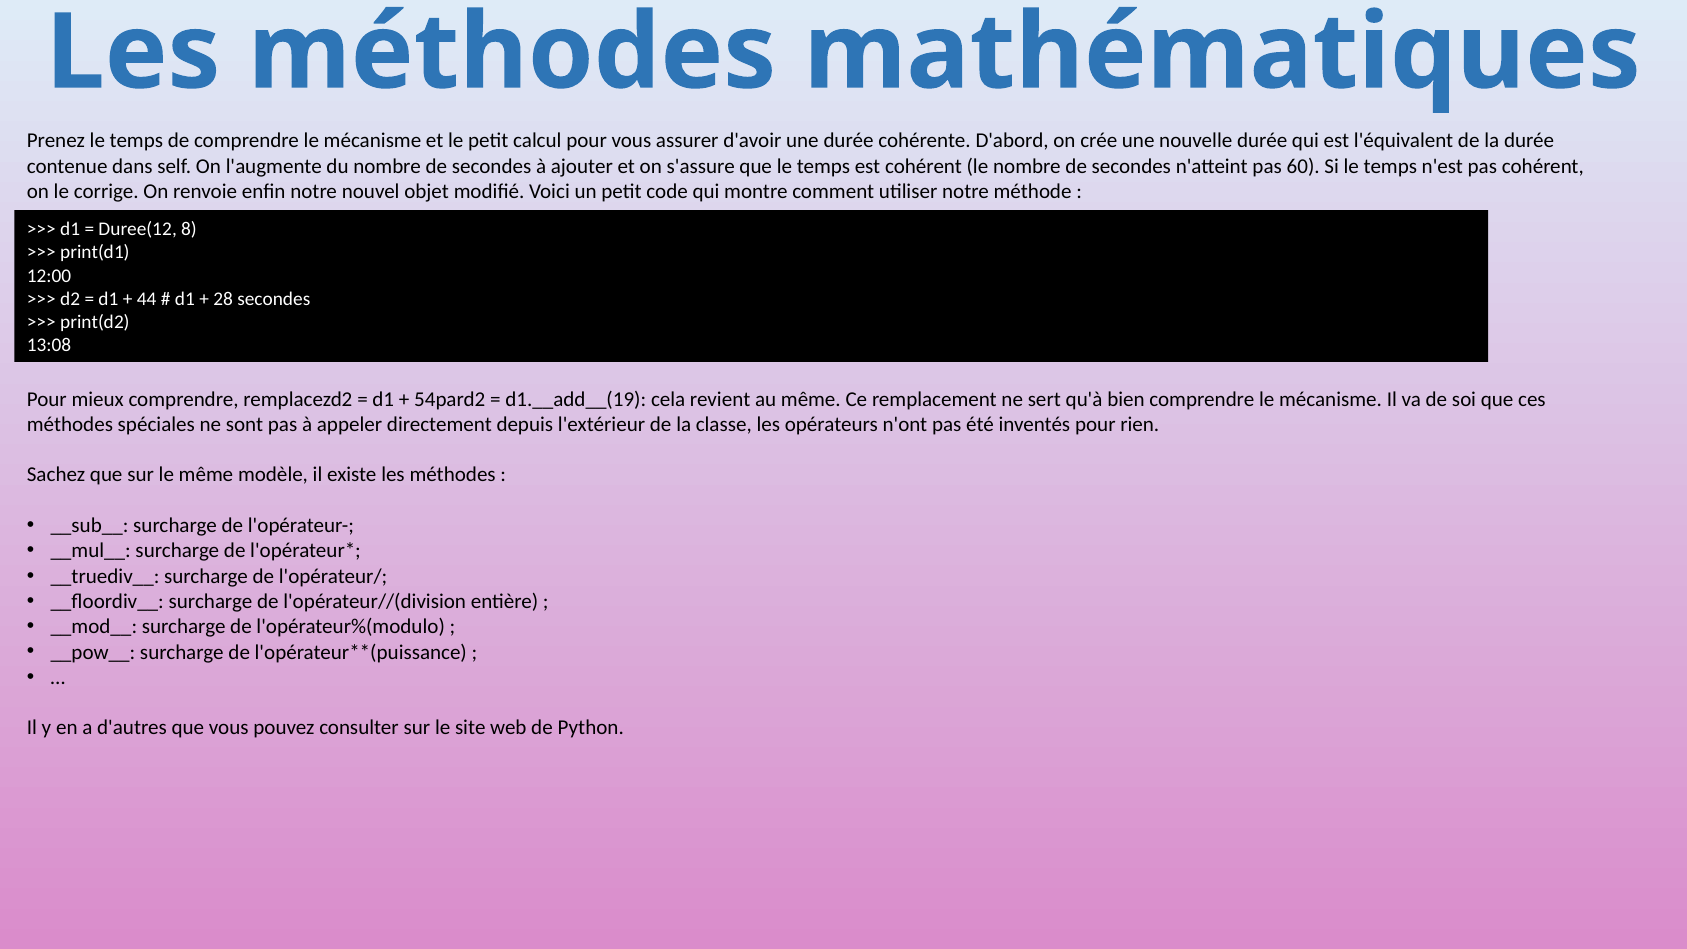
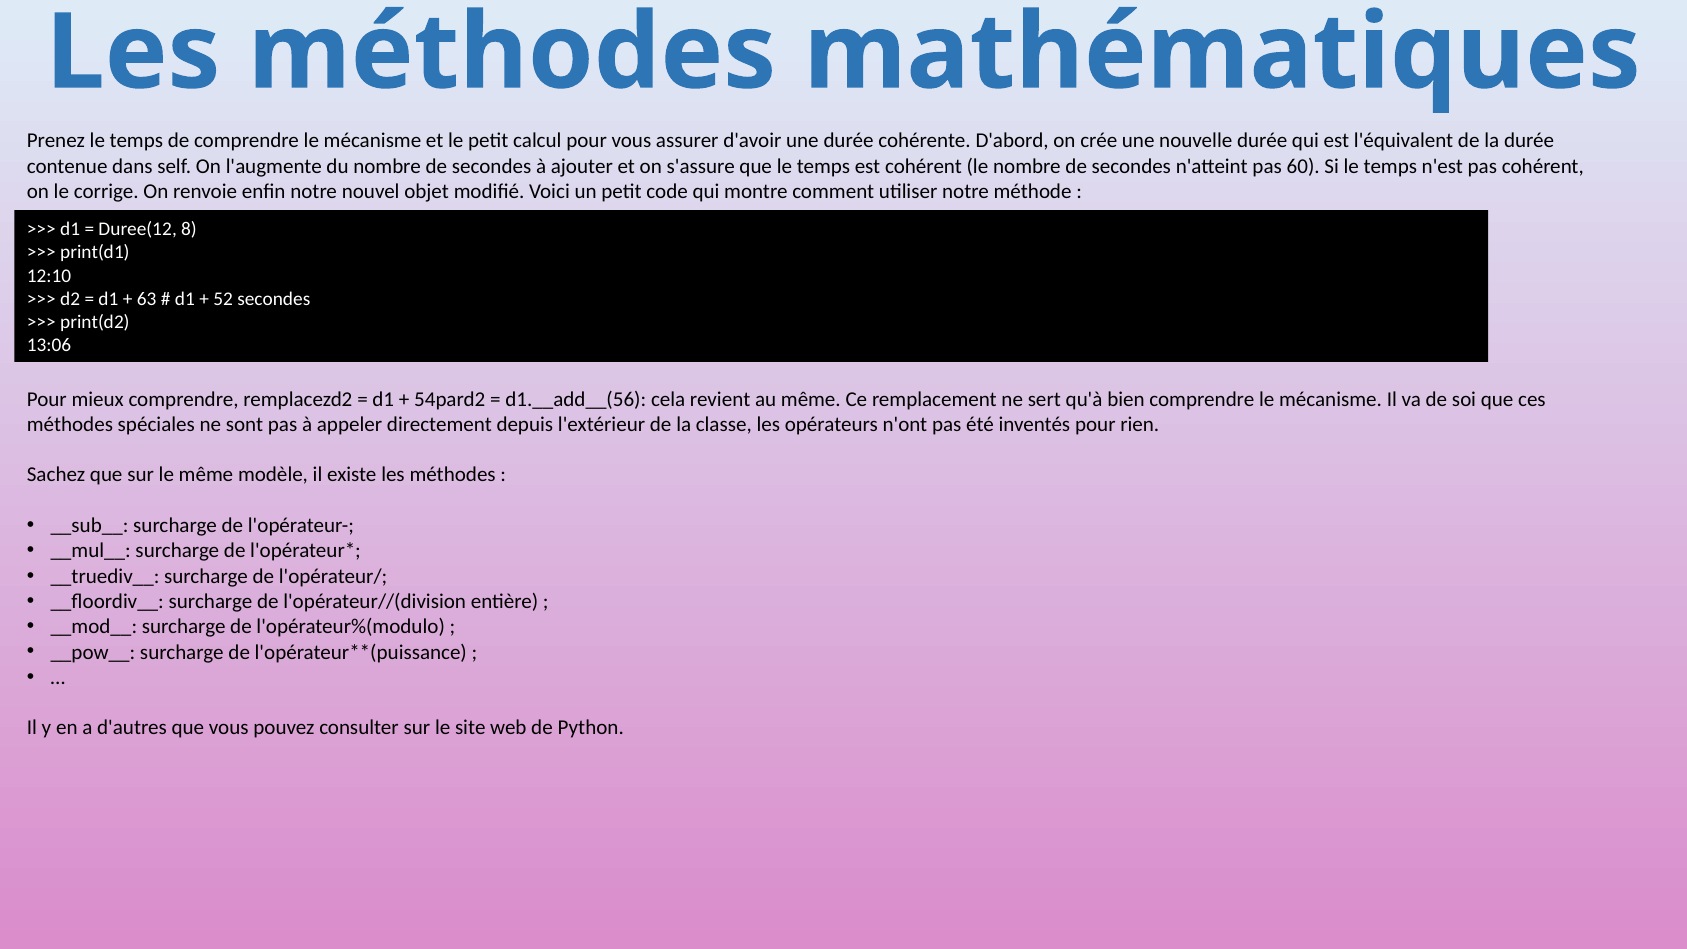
12:00: 12:00 -> 12:10 (49, 276)
44: 44 -> 63 (147, 299)
28: 28 -> 52 (223, 299)
13:08: 13:08 -> 13:06 (49, 345)
d1.__add__(19: d1.__add__(19 -> d1.__add__(56 (576, 399)
